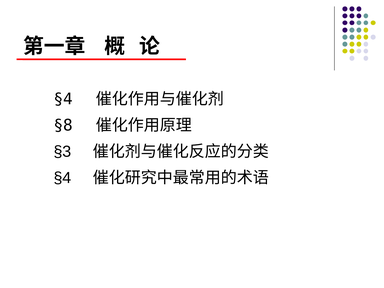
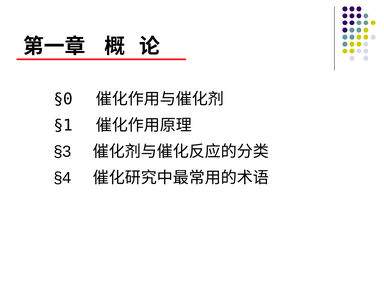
§4: §4 -> §0 (63, 99)
§8: §8 -> §1 (63, 125)
